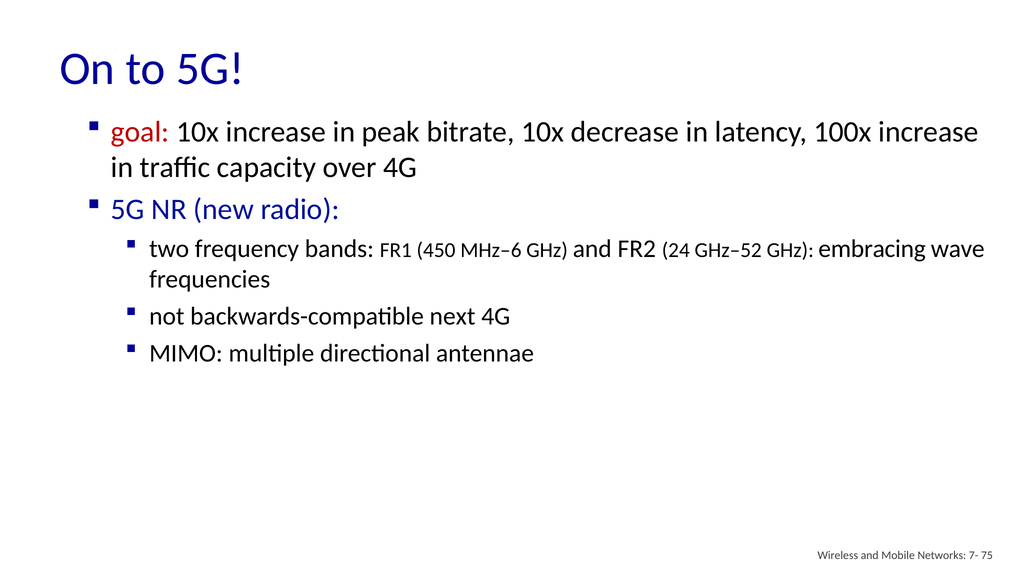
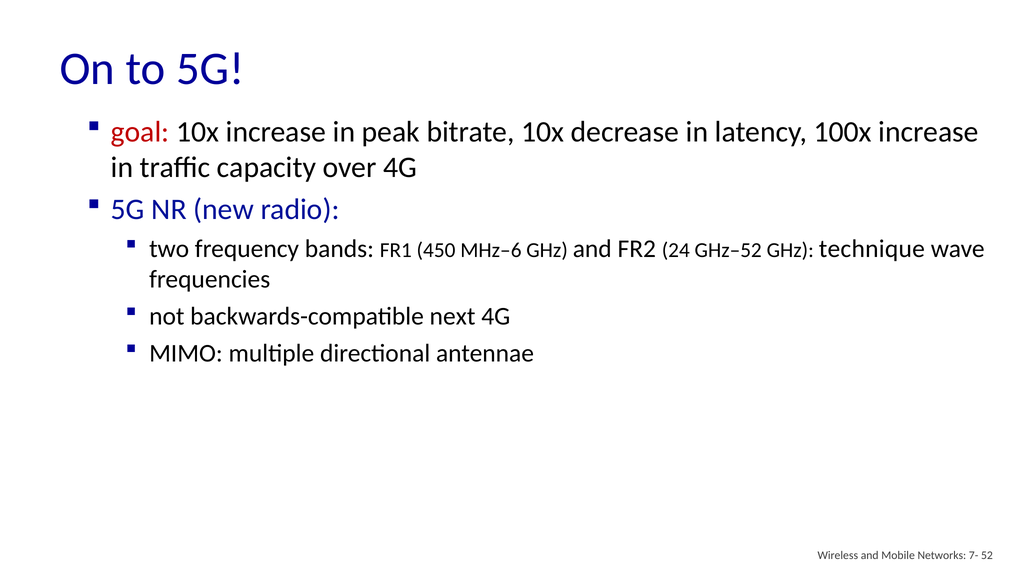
embracing: embracing -> technique (872, 249)
75: 75 -> 52 (987, 555)
